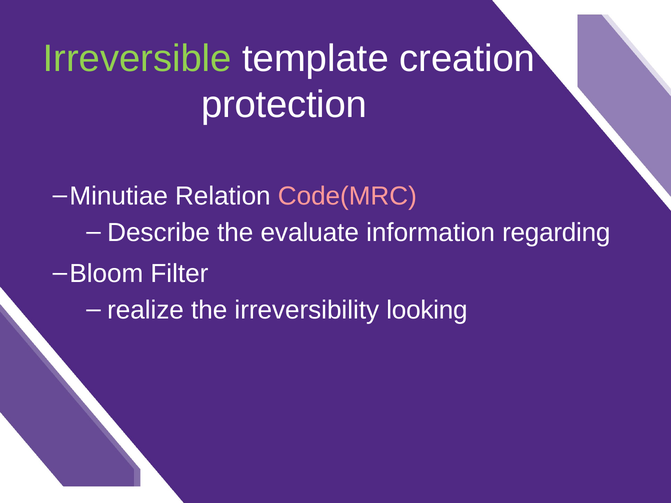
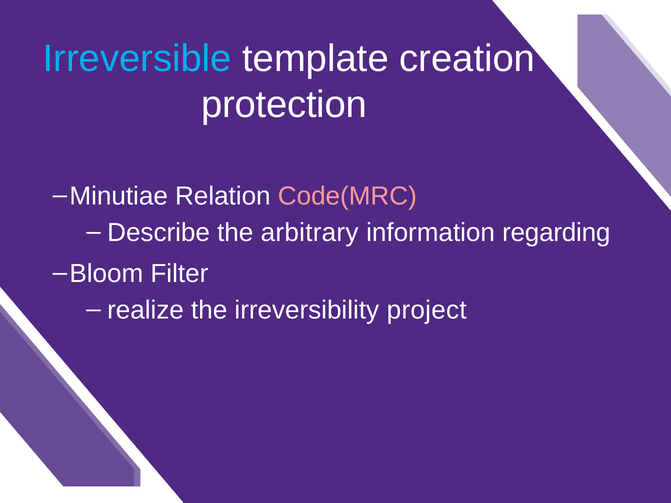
Irreversible colour: light green -> light blue (137, 59)
evaluate: evaluate -> arbitrary (310, 233)
looking: looking -> project (427, 310)
